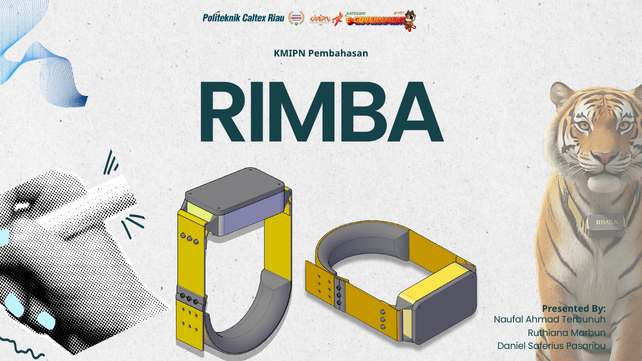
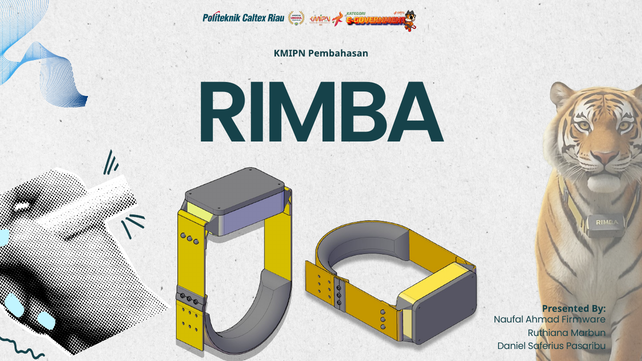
Terbunuh: Terbunuh -> Firmware (584, 320)
